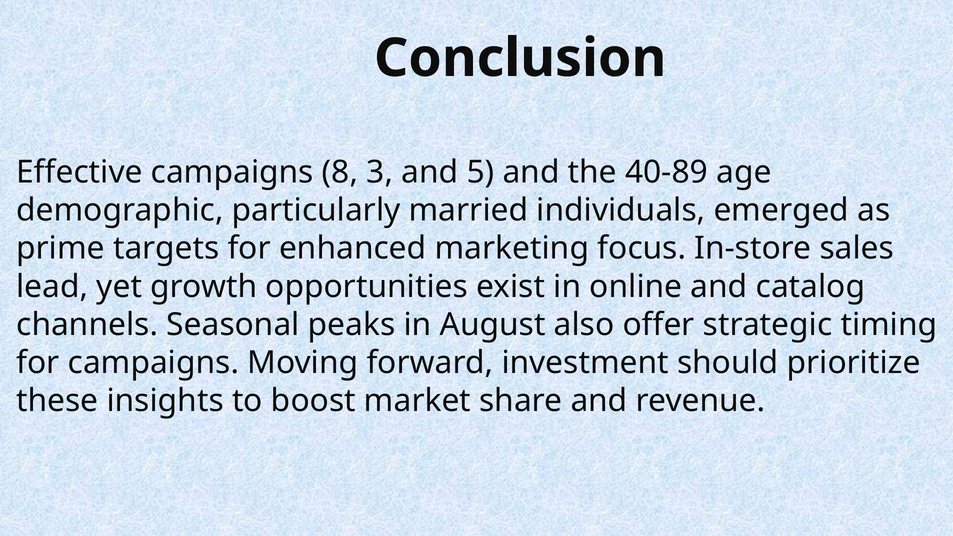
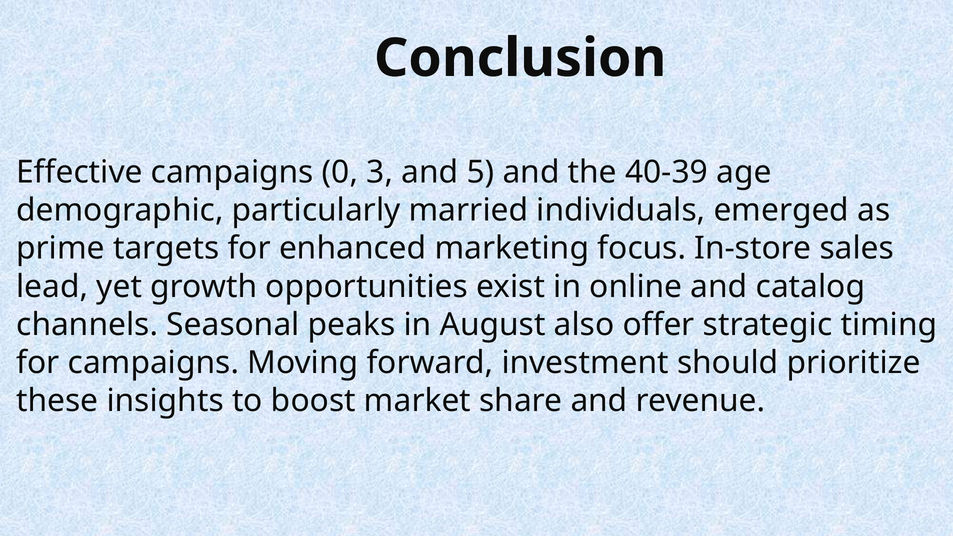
8: 8 -> 0 (340, 172)
40-89: 40-89 -> 40-39 (667, 172)
